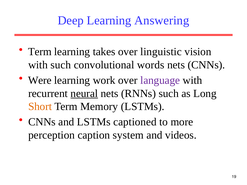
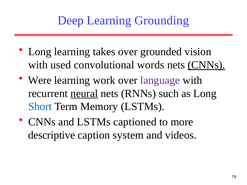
Answering: Answering -> Grounding (162, 20)
Term: Term -> Long (40, 52)
linguistic: linguistic -> grounded (161, 52)
with such: such -> used (61, 65)
CNNs underline: none -> present (206, 65)
Short colour: orange -> blue (40, 107)
perception: perception -> descriptive (52, 135)
